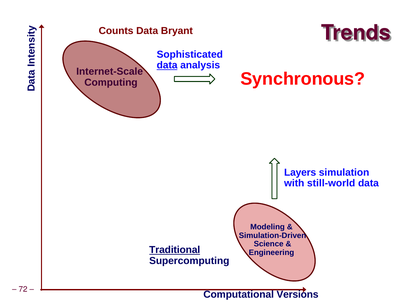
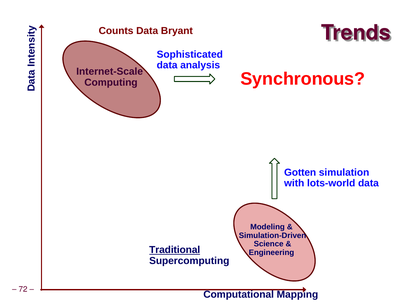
data underline: present -> none (167, 65)
Layers: Layers -> Gotten (300, 172)
still-world: still-world -> lots-world (331, 183)
Versions: Versions -> Mapping (297, 295)
